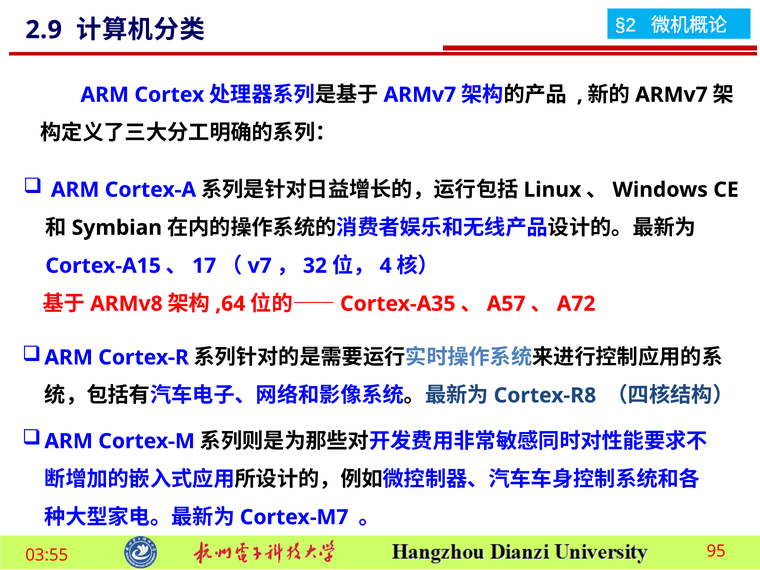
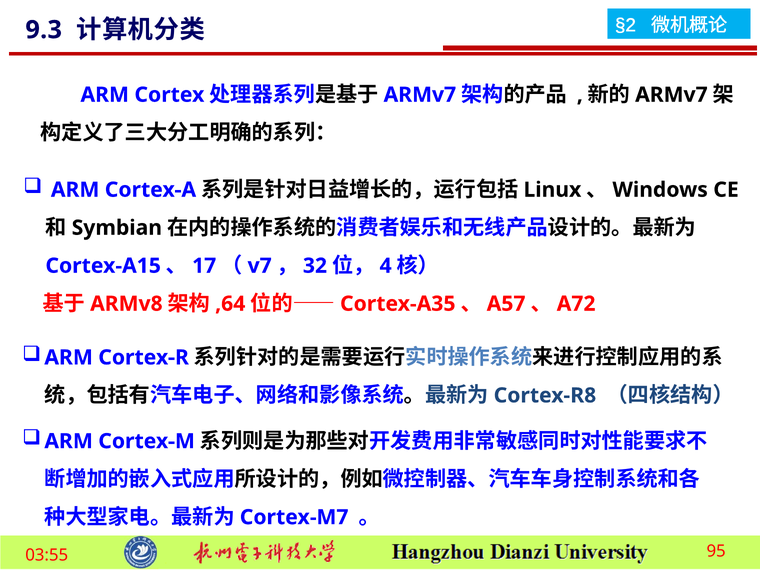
2.9: 2.9 -> 9.3 (44, 30)
